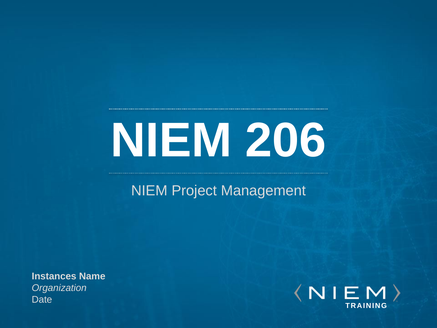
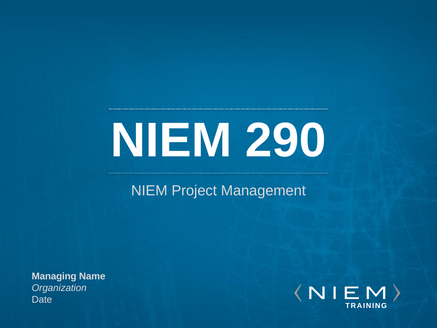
206: 206 -> 290 (286, 140)
Instances: Instances -> Managing (54, 276)
